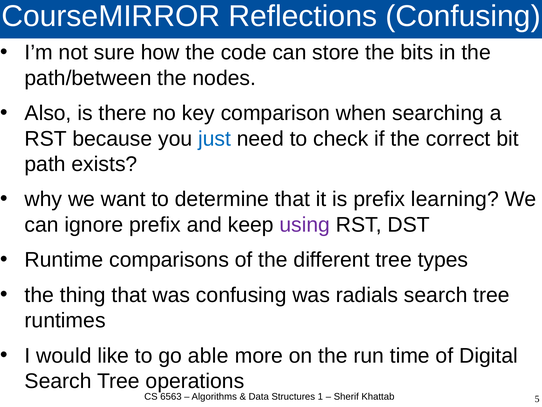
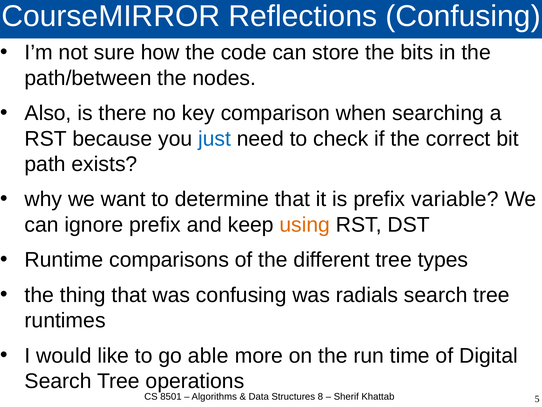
learning: learning -> variable (455, 199)
using colour: purple -> orange (305, 225)
6563: 6563 -> 8501 (171, 396)
1: 1 -> 8 (320, 396)
